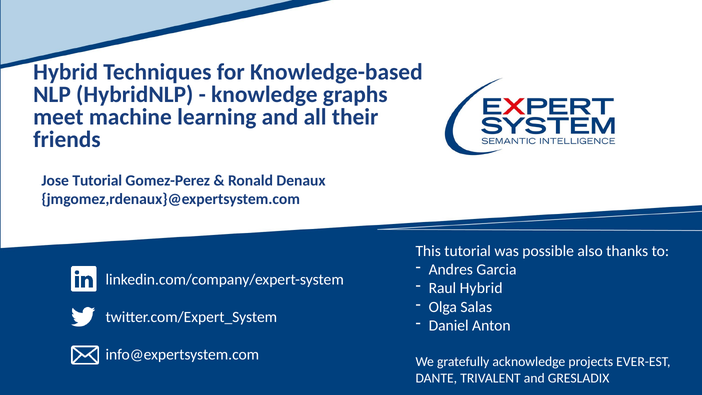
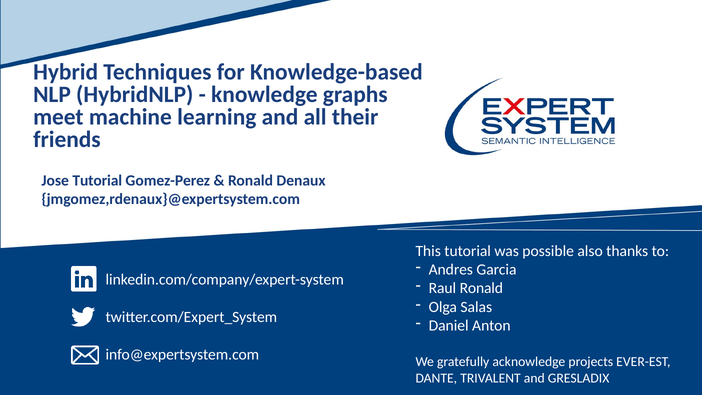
Raul Hybrid: Hybrid -> Ronald (481, 288)
